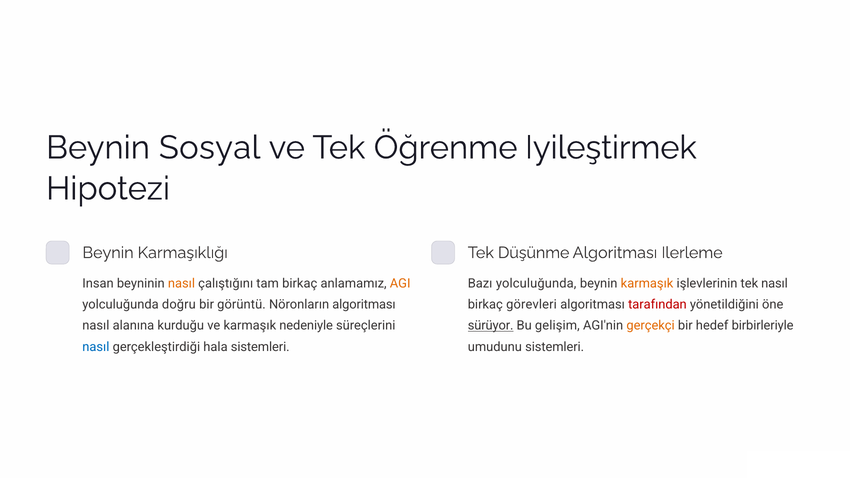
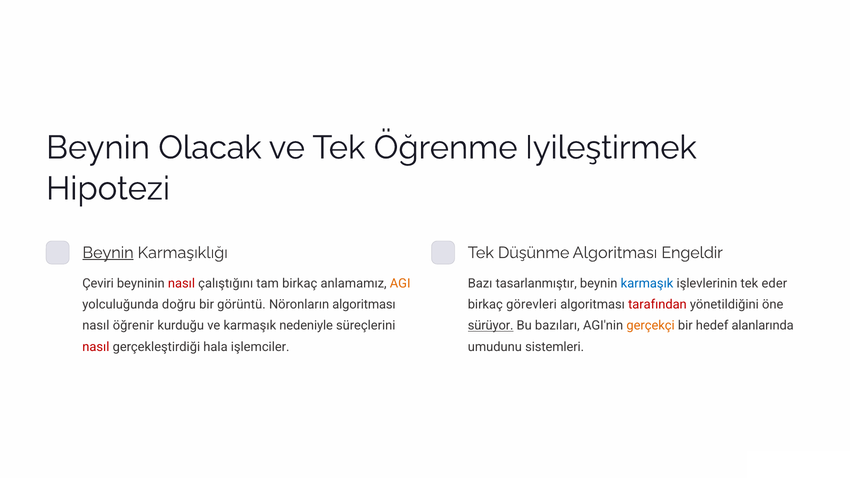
Sosyal: Sosyal -> Olacak (210, 148)
Beynin underline: none -> present (108, 253)
Ilerleme: Ilerleme -> Engeldir (692, 253)
Insan: Insan -> Çeviri (98, 284)
nasıl colour: orange -> red (181, 284)
Bazı yolculuğunda: yolculuğunda -> tasarlanmıştır (536, 284)
karmaşık colour: orange -> blue (647, 284)
tek nasıl: nasıl -> eder (774, 284)
alanına: alanına -> öğrenir (133, 326)
gelişim: gelişim -> bazıları (557, 326)
birbirleriyle: birbirleriyle -> alanlarında (763, 326)
nasıl colour: blue -> red (96, 347)
hala sistemleri: sistemleri -> işlemciler (260, 347)
